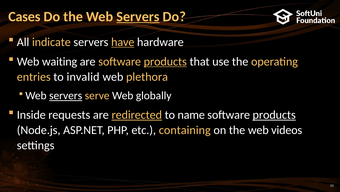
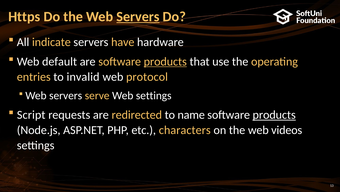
Cases: Cases -> Https (24, 17)
have underline: present -> none (123, 42)
waiting: waiting -> default (60, 61)
plethora: plethora -> protocol (147, 76)
servers underline: present -> none (66, 95)
Web globally: globally -> settings (154, 95)
Inside: Inside -> Script (31, 114)
redirected underline: present -> none (137, 114)
containing: containing -> characters (185, 130)
